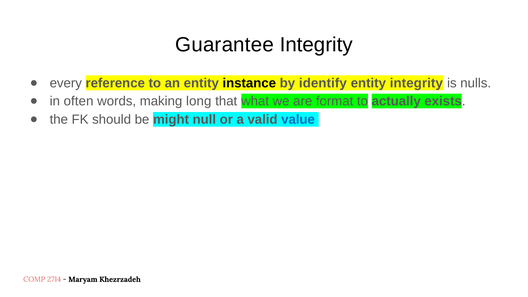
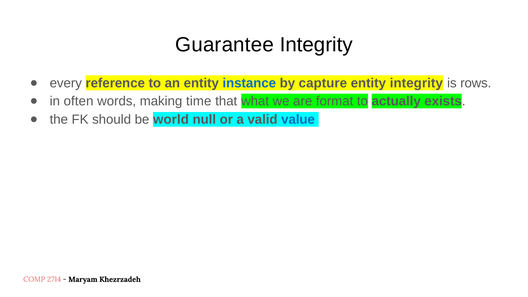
instance colour: black -> blue (249, 83)
identify: identify -> capture (323, 83)
nulls: nulls -> rows (476, 83)
long: long -> time (199, 101)
might: might -> world (171, 119)
